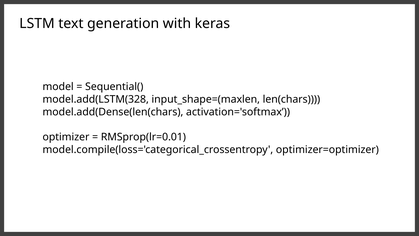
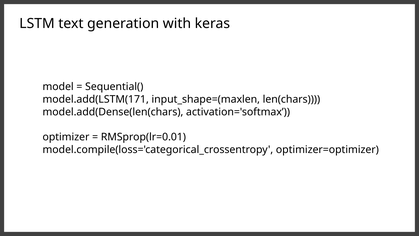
model.add(LSTM(328: model.add(LSTM(328 -> model.add(LSTM(171 (96, 99)
